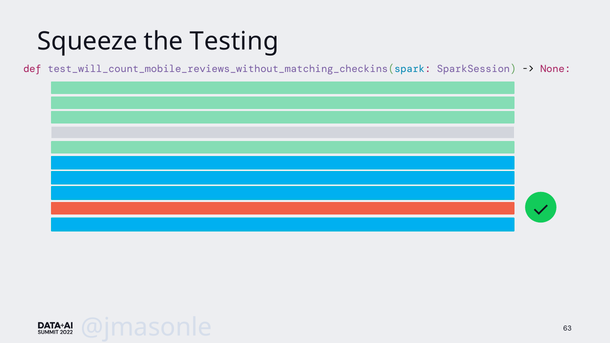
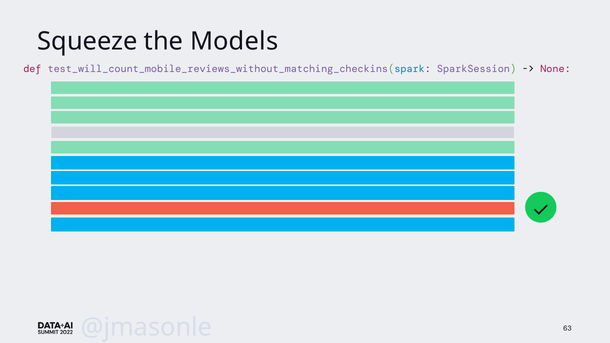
Testing: Testing -> Models (234, 41)
